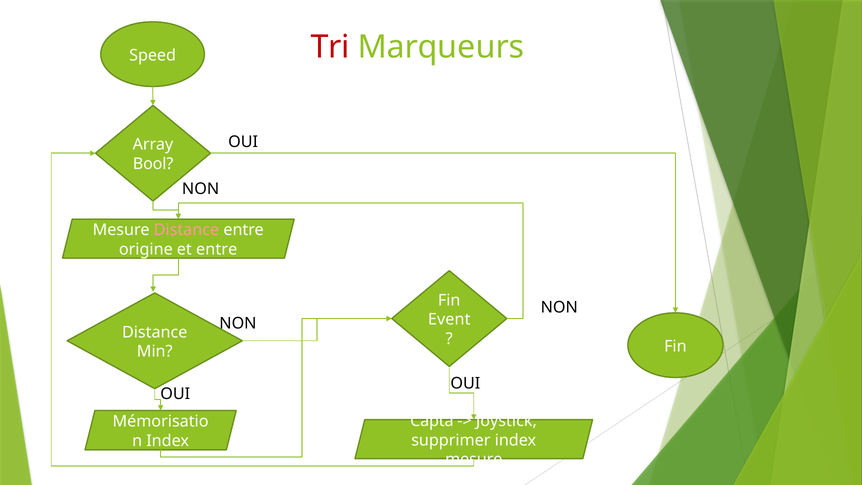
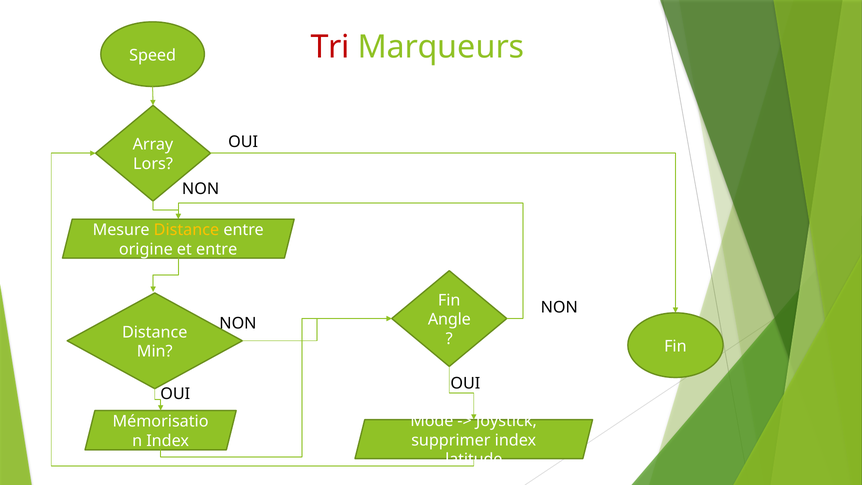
Bool: Bool -> Lors (153, 164)
Distance colour: pink -> yellow (186, 230)
Event: Event -> Angle (449, 320)
Capta: Capta -> Mode (432, 421)
mesure: mesure -> latitude (474, 460)
